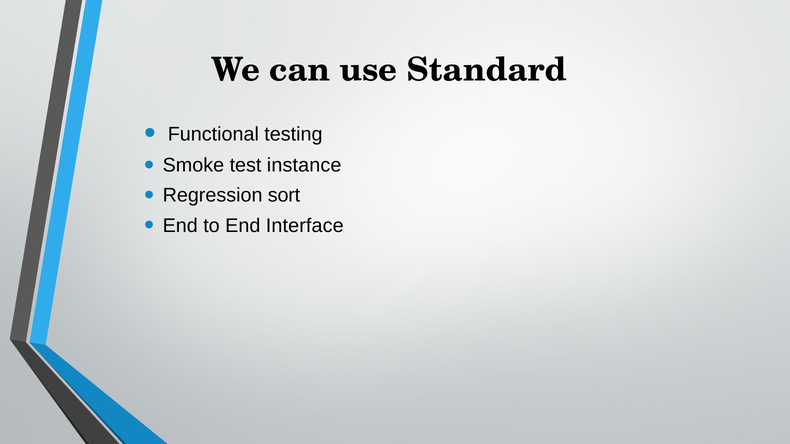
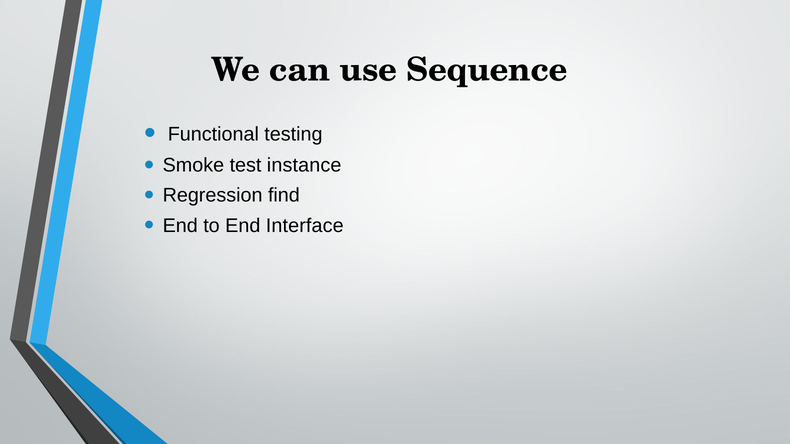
Standard: Standard -> Sequence (487, 70)
sort: sort -> find (284, 196)
